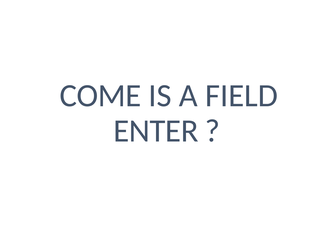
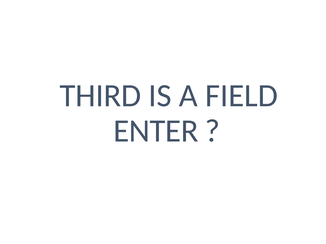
COME: COME -> THIRD (100, 96)
